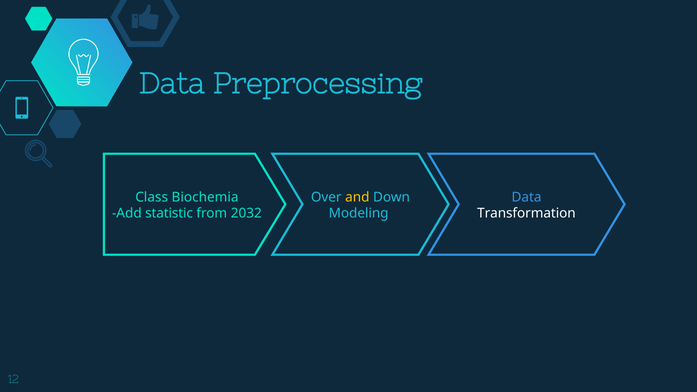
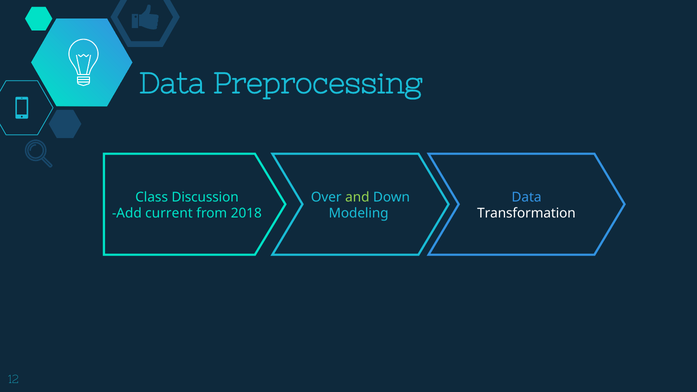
Biochemia: Biochemia -> Discussion (205, 197)
and colour: yellow -> light green (357, 197)
statistic: statistic -> current (169, 213)
2032: 2032 -> 2018 (246, 213)
